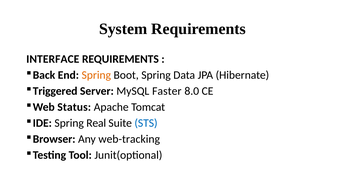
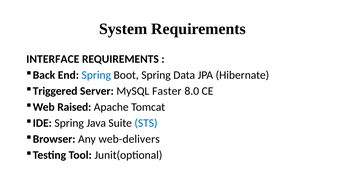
Spring colour: orange -> blue (96, 75)
Status: Status -> Raised (74, 107)
Real: Real -> Java (96, 123)
web-tracking: web-tracking -> web-delivers (129, 139)
